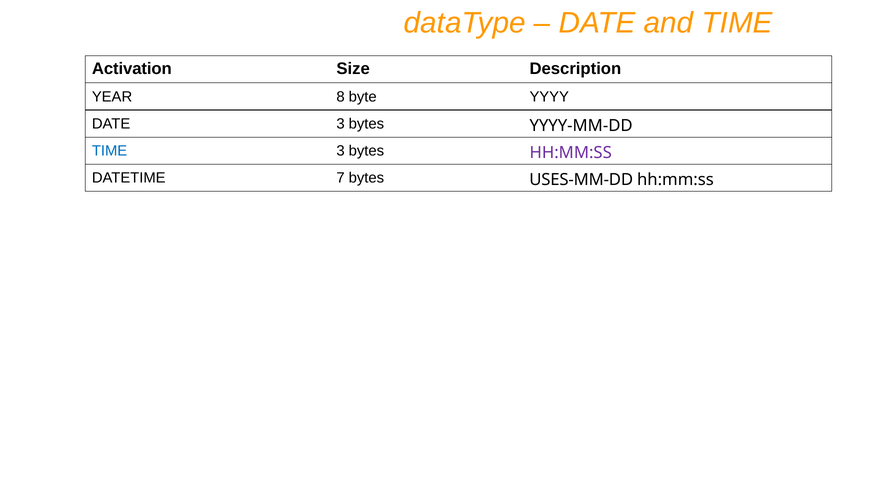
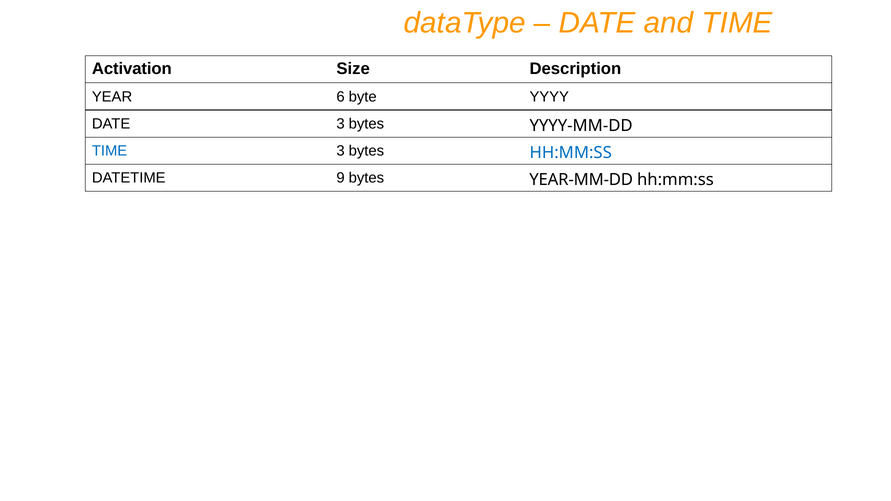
8: 8 -> 6 (341, 97)
HH:MM:SS colour: purple -> blue (571, 153)
7: 7 -> 9 (341, 178)
USES-MM-DD: USES-MM-DD -> YEAR-MM-DD (581, 180)
